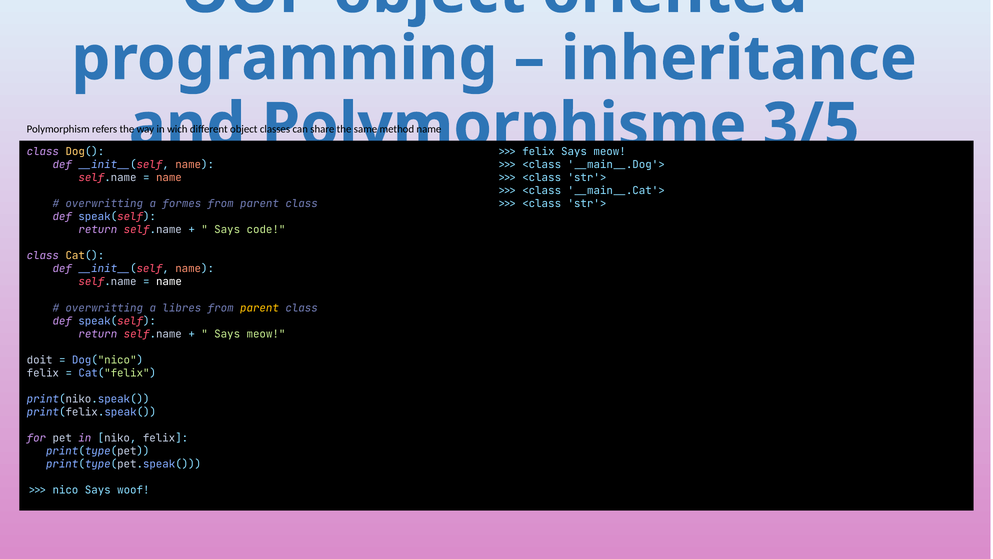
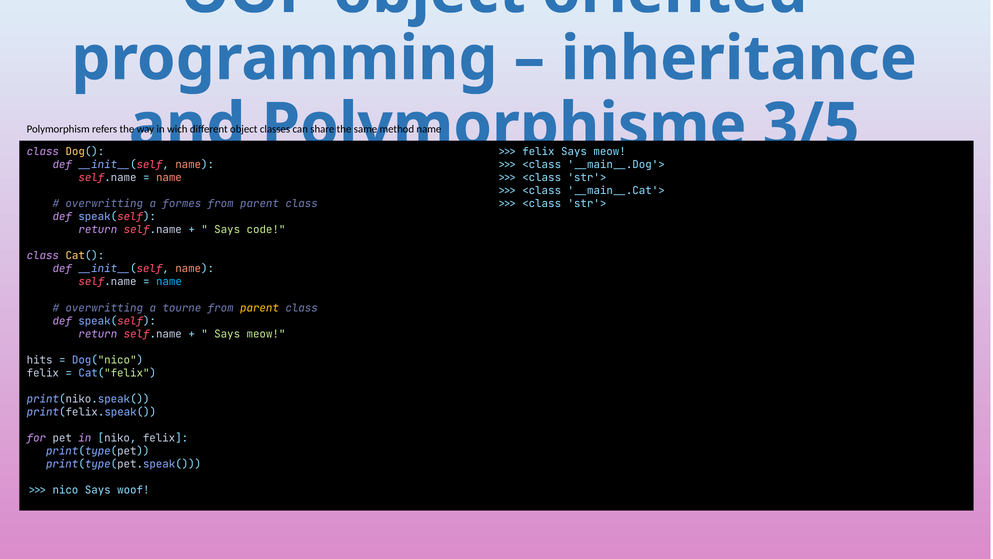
name colour: white -> light blue (169, 282)
libres: libres -> tourne (182, 308)
doit: doit -> hits (40, 360)
